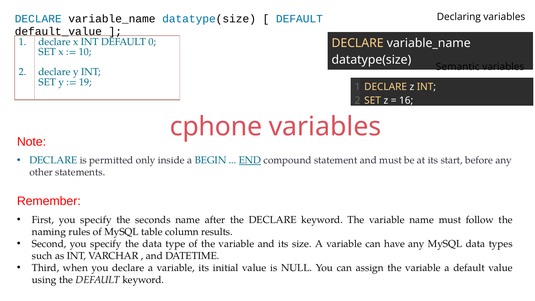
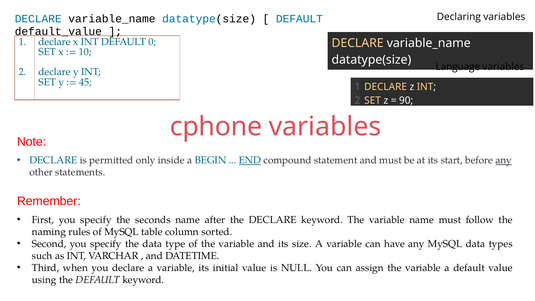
Semantic: Semantic -> Language (458, 67)
19: 19 -> 45 (86, 82)
16: 16 -> 90 (406, 101)
any underline: none -> present (504, 160)
results: results -> sorted (217, 232)
